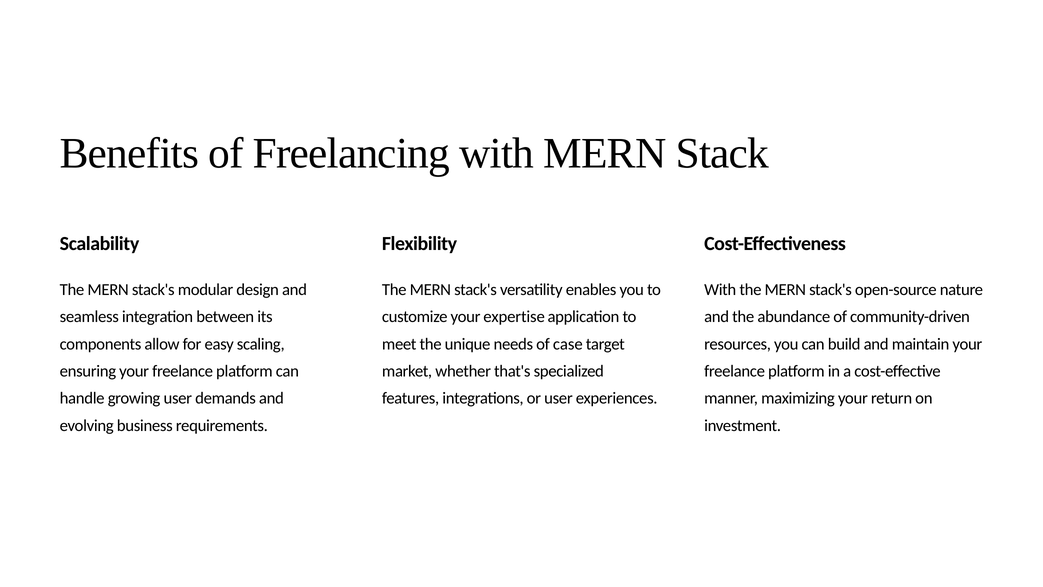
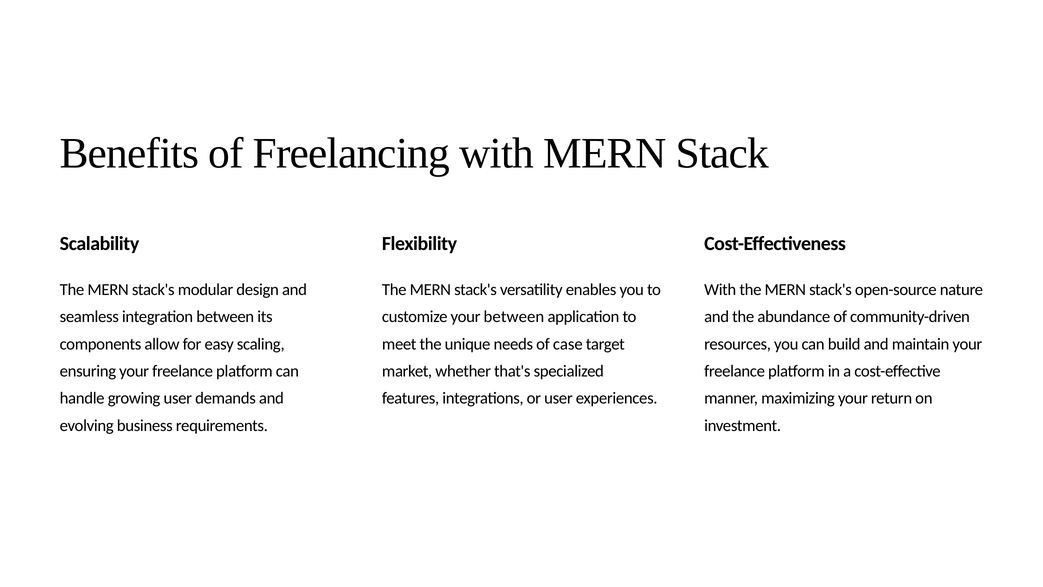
your expertise: expertise -> between (514, 317)
